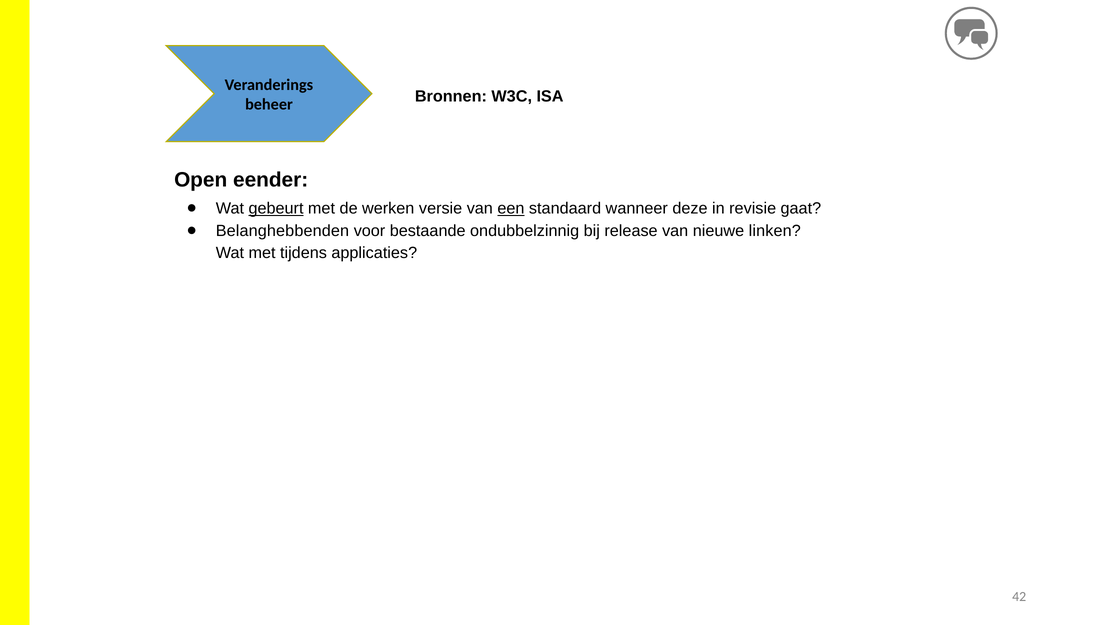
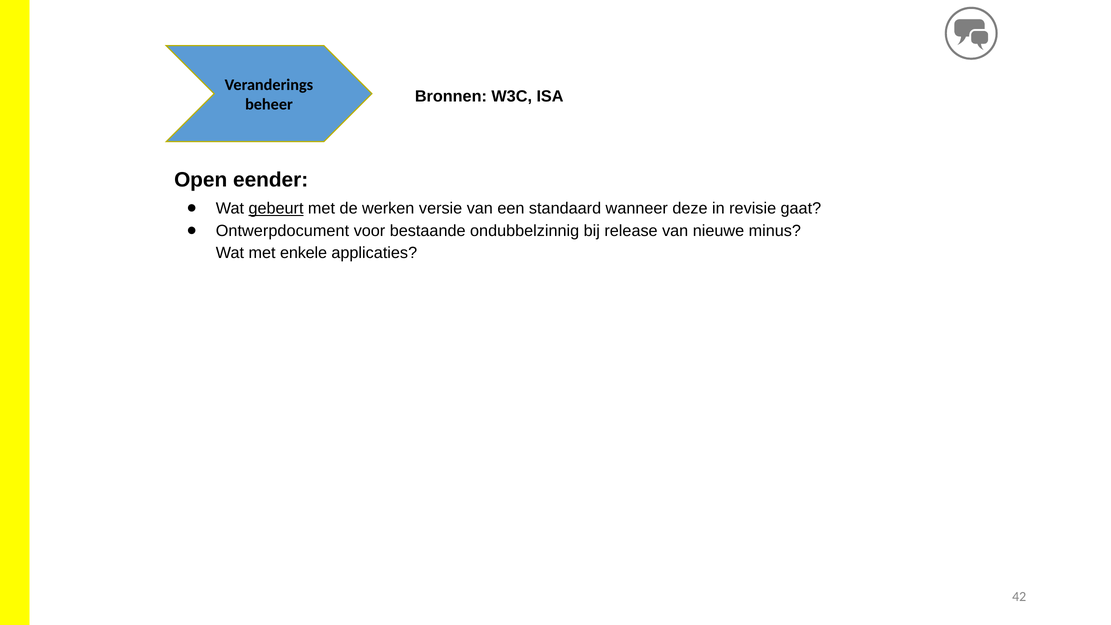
een underline: present -> none (511, 208)
Belanghebbenden: Belanghebbenden -> Ontwerpdocument (282, 231)
linken: linken -> minus (775, 231)
tijdens: tijdens -> enkele (304, 253)
